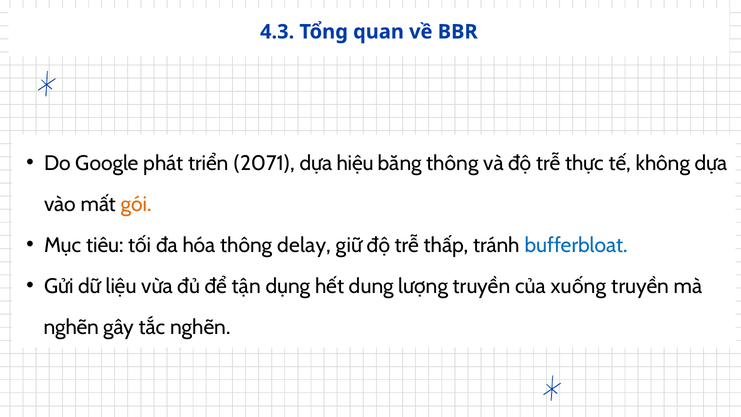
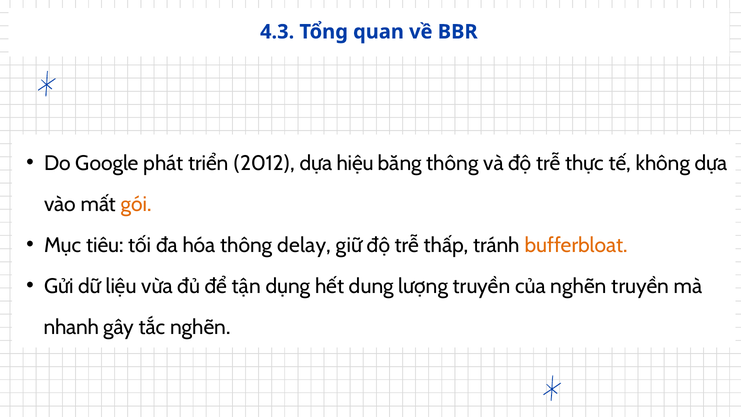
2071: 2071 -> 2012 (264, 163)
bufferbloat colour: blue -> orange (576, 245)
của xuống: xuống -> nghẽn (579, 286)
nghẽn: nghẽn -> nhanh (71, 327)
